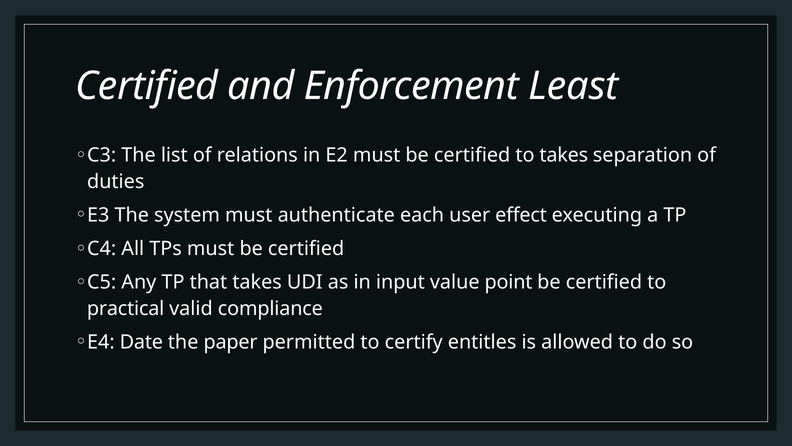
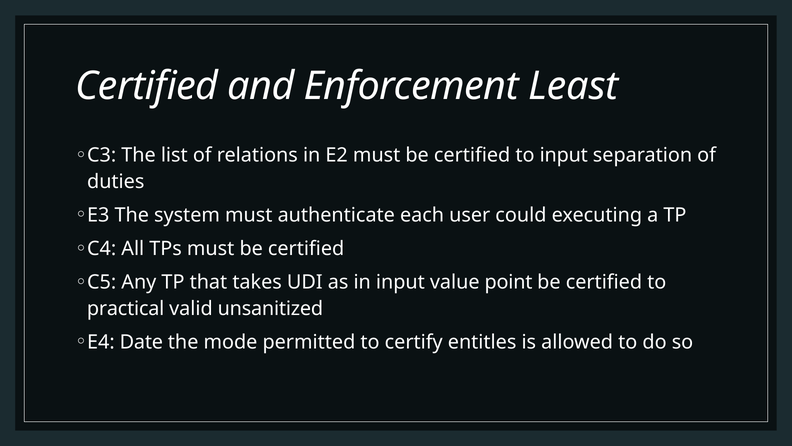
to takes: takes -> input (564, 155)
effect: effect -> could (521, 215)
compliance: compliance -> unsanitized (270, 308)
paper: paper -> mode (230, 342)
